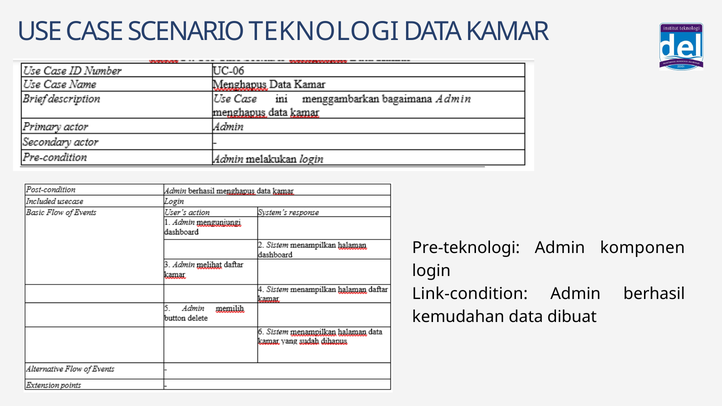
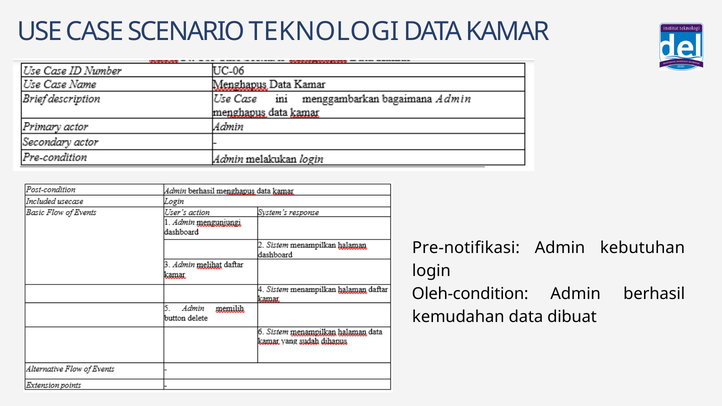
Pre-teknologi: Pre-teknologi -> Pre-notifikasi (466, 248)
komponen: komponen -> kebutuhan (642, 248)
Link-condition: Link-condition -> Oleh-condition (470, 294)
